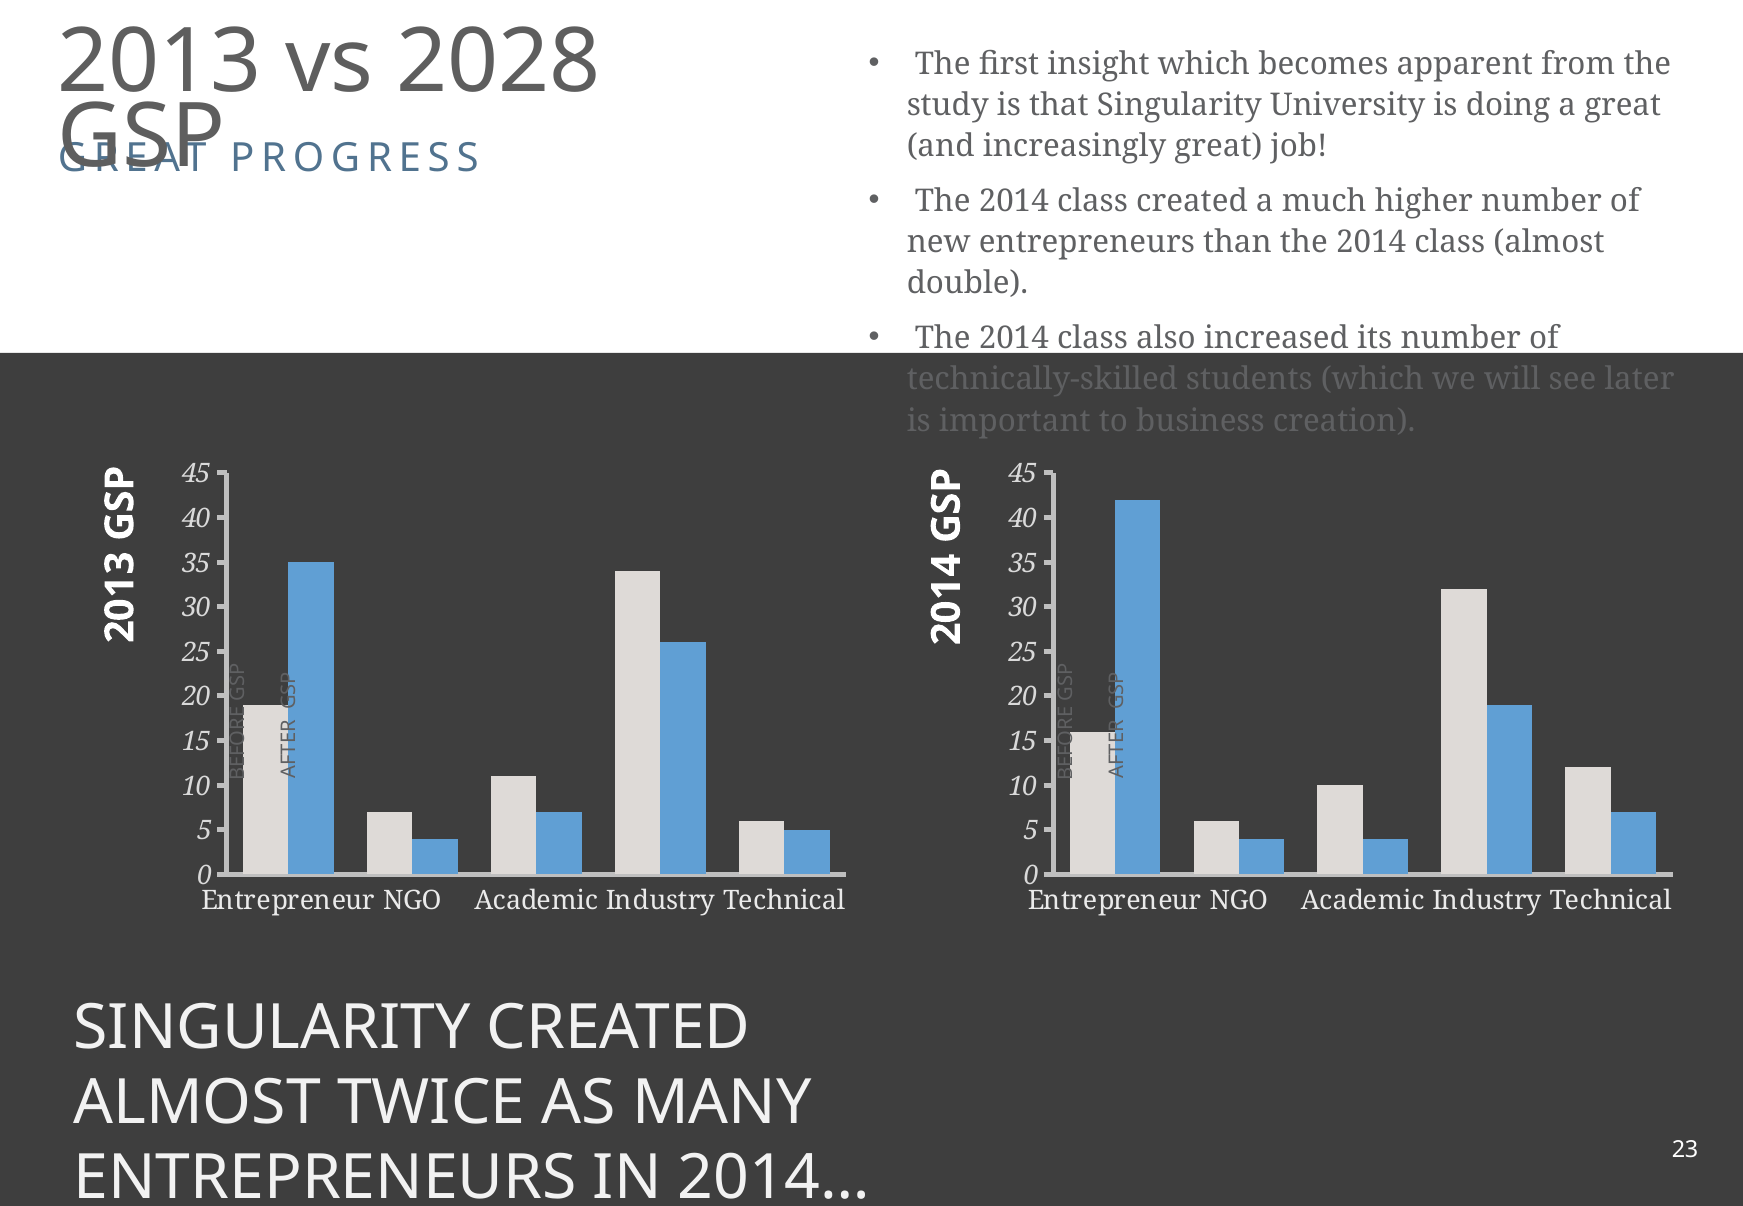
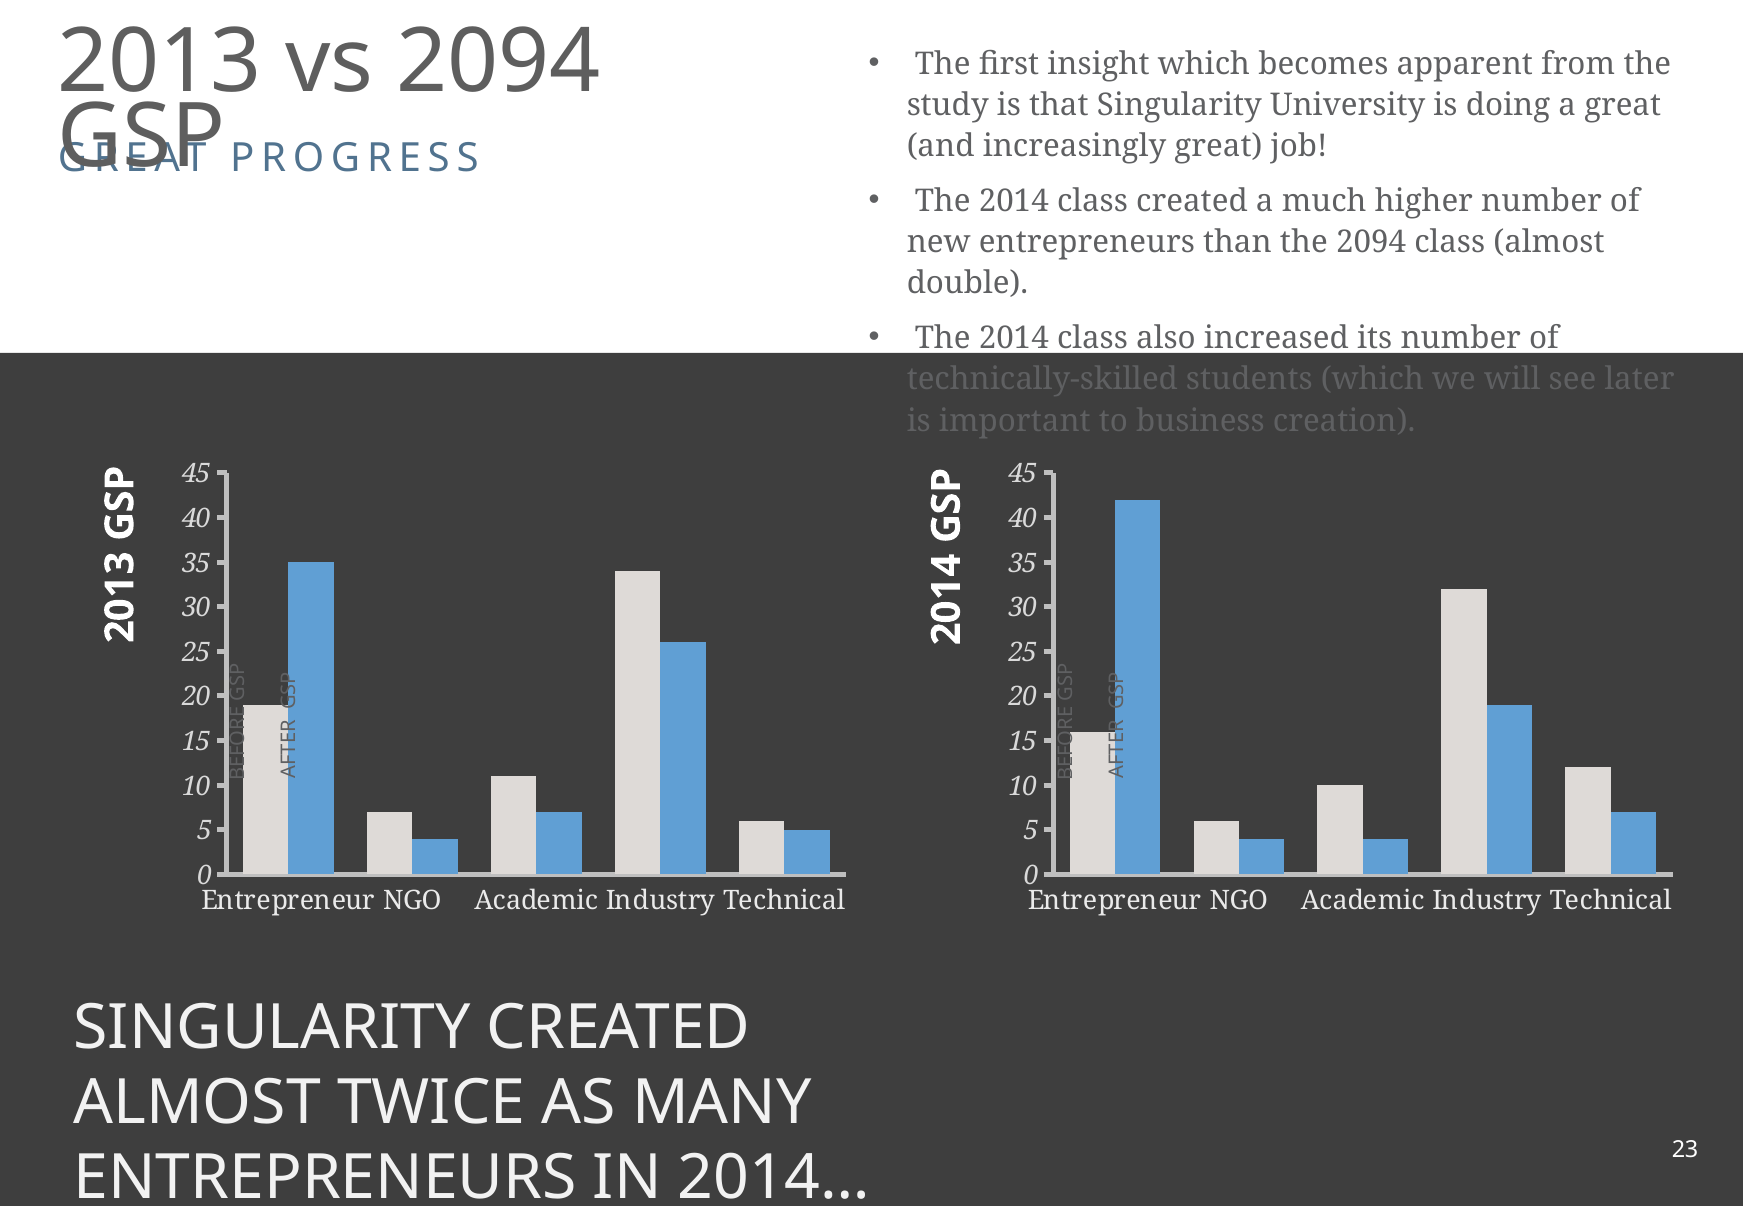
vs 2028: 2028 -> 2094 (498, 62)
than the 2014: 2014 -> 2094 (1371, 242)
